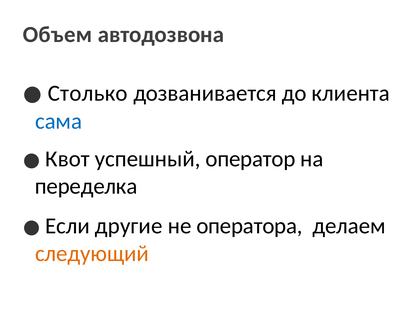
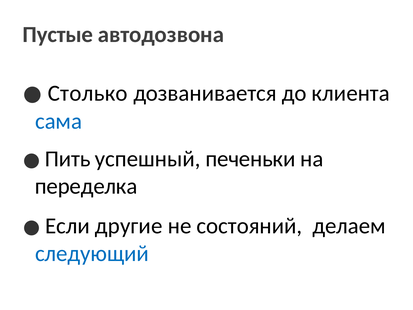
Объем: Объем -> Пустые (58, 35)
Квот: Квот -> Пить (68, 159)
оператор: оператор -> печеньки (250, 159)
оператора: оператора -> состояний (249, 226)
следующий colour: orange -> blue (92, 253)
